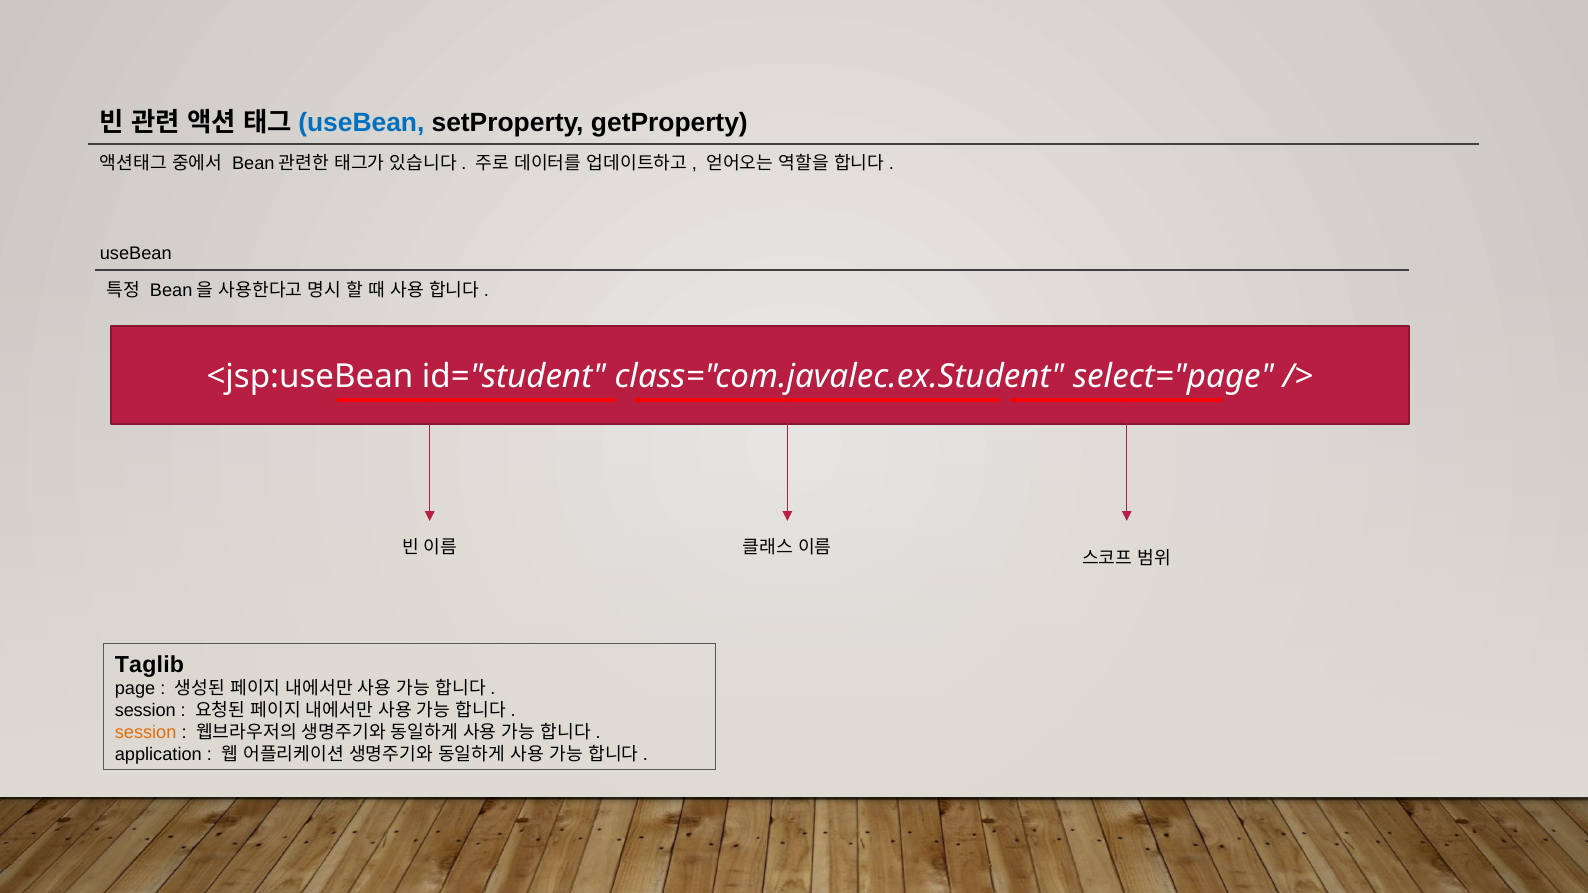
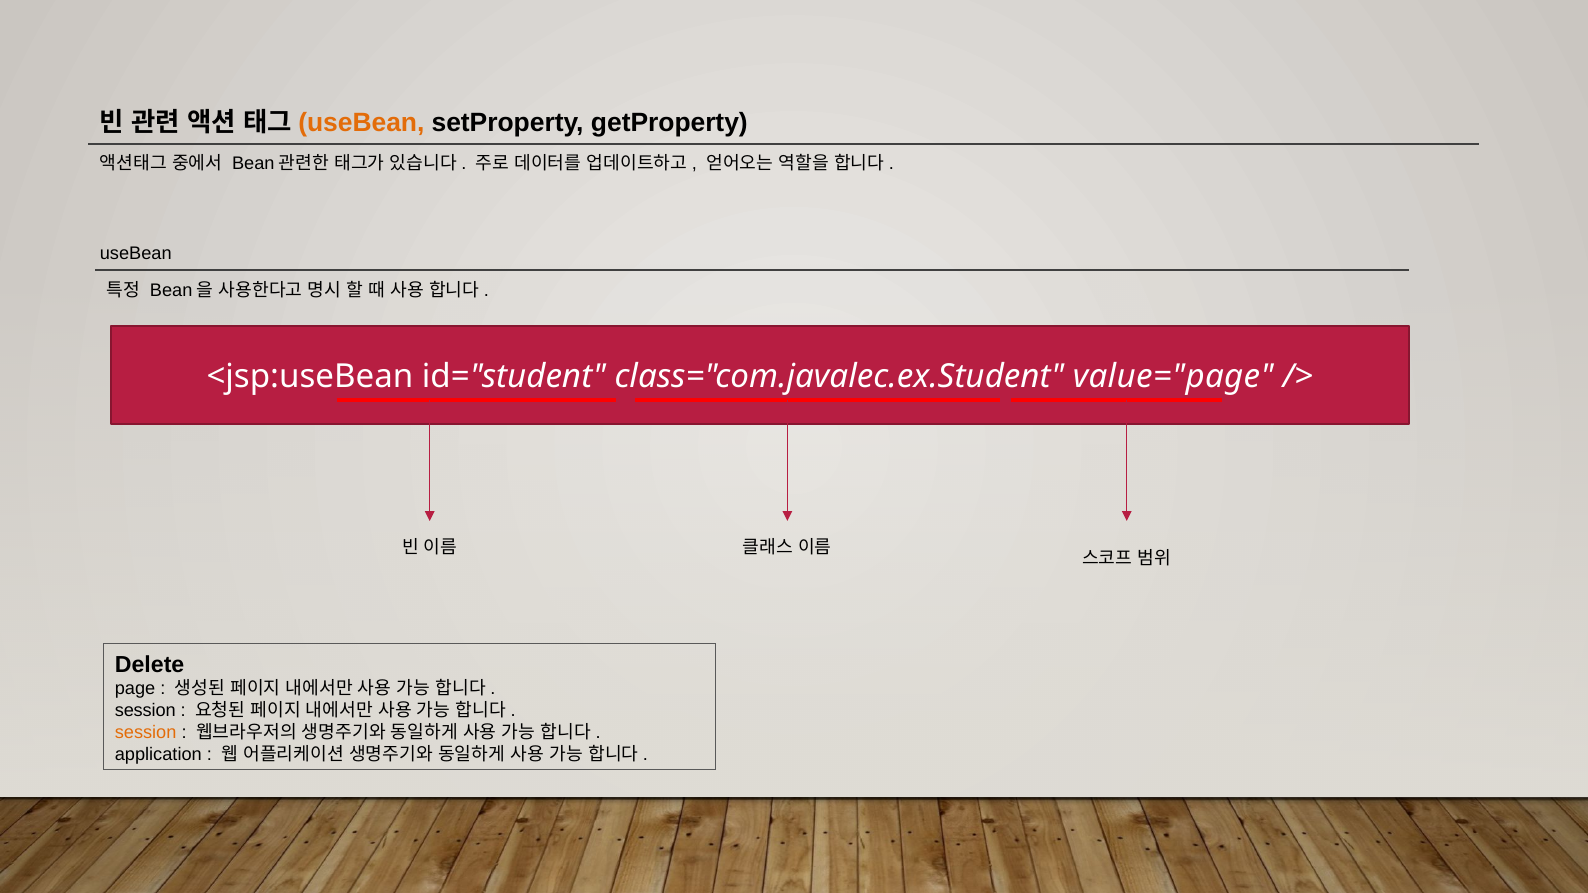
useBean colour: blue -> orange (361, 123)
select="page: select="page -> value="page (1173, 377)
Taglib: Taglib -> Delete (150, 665)
